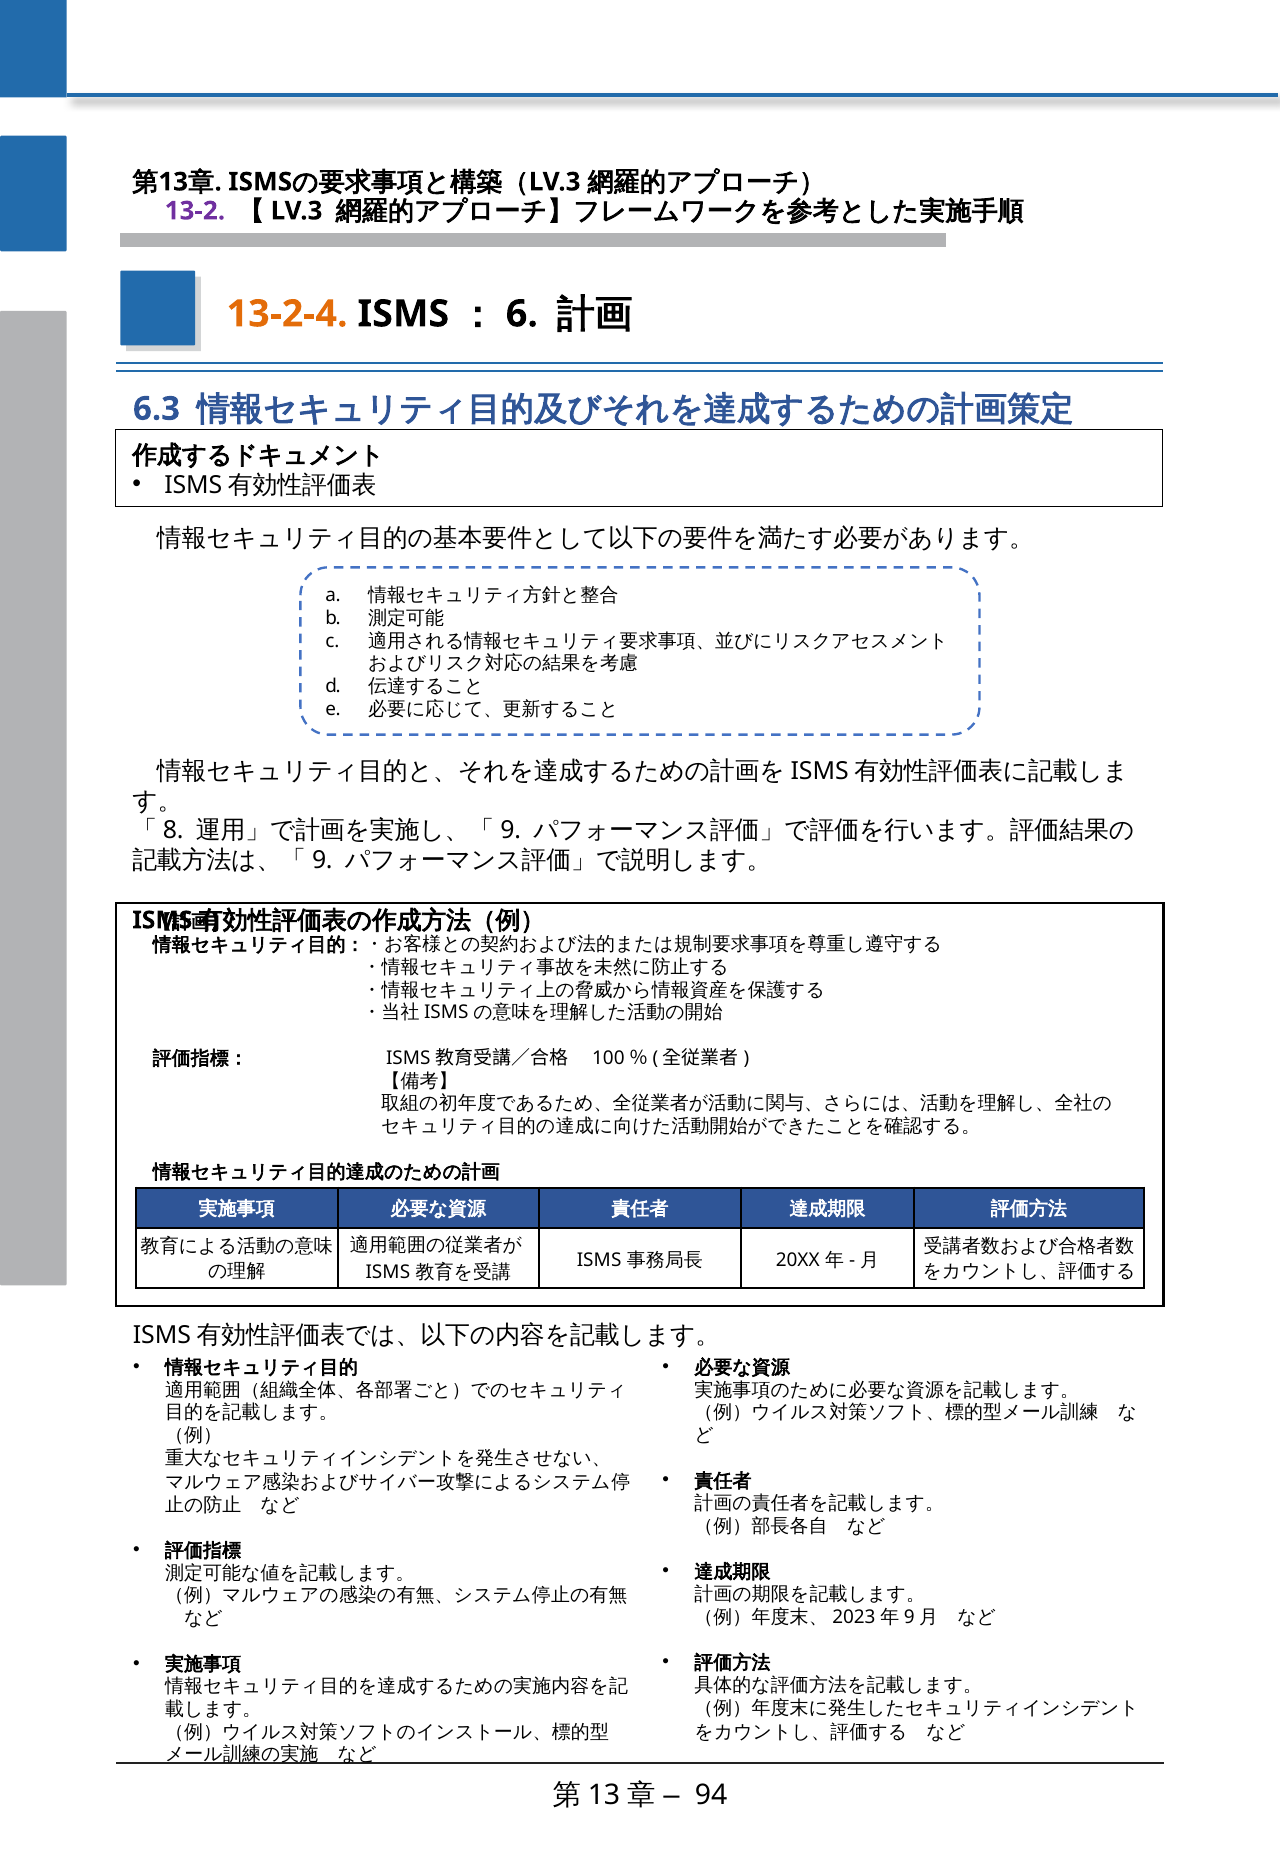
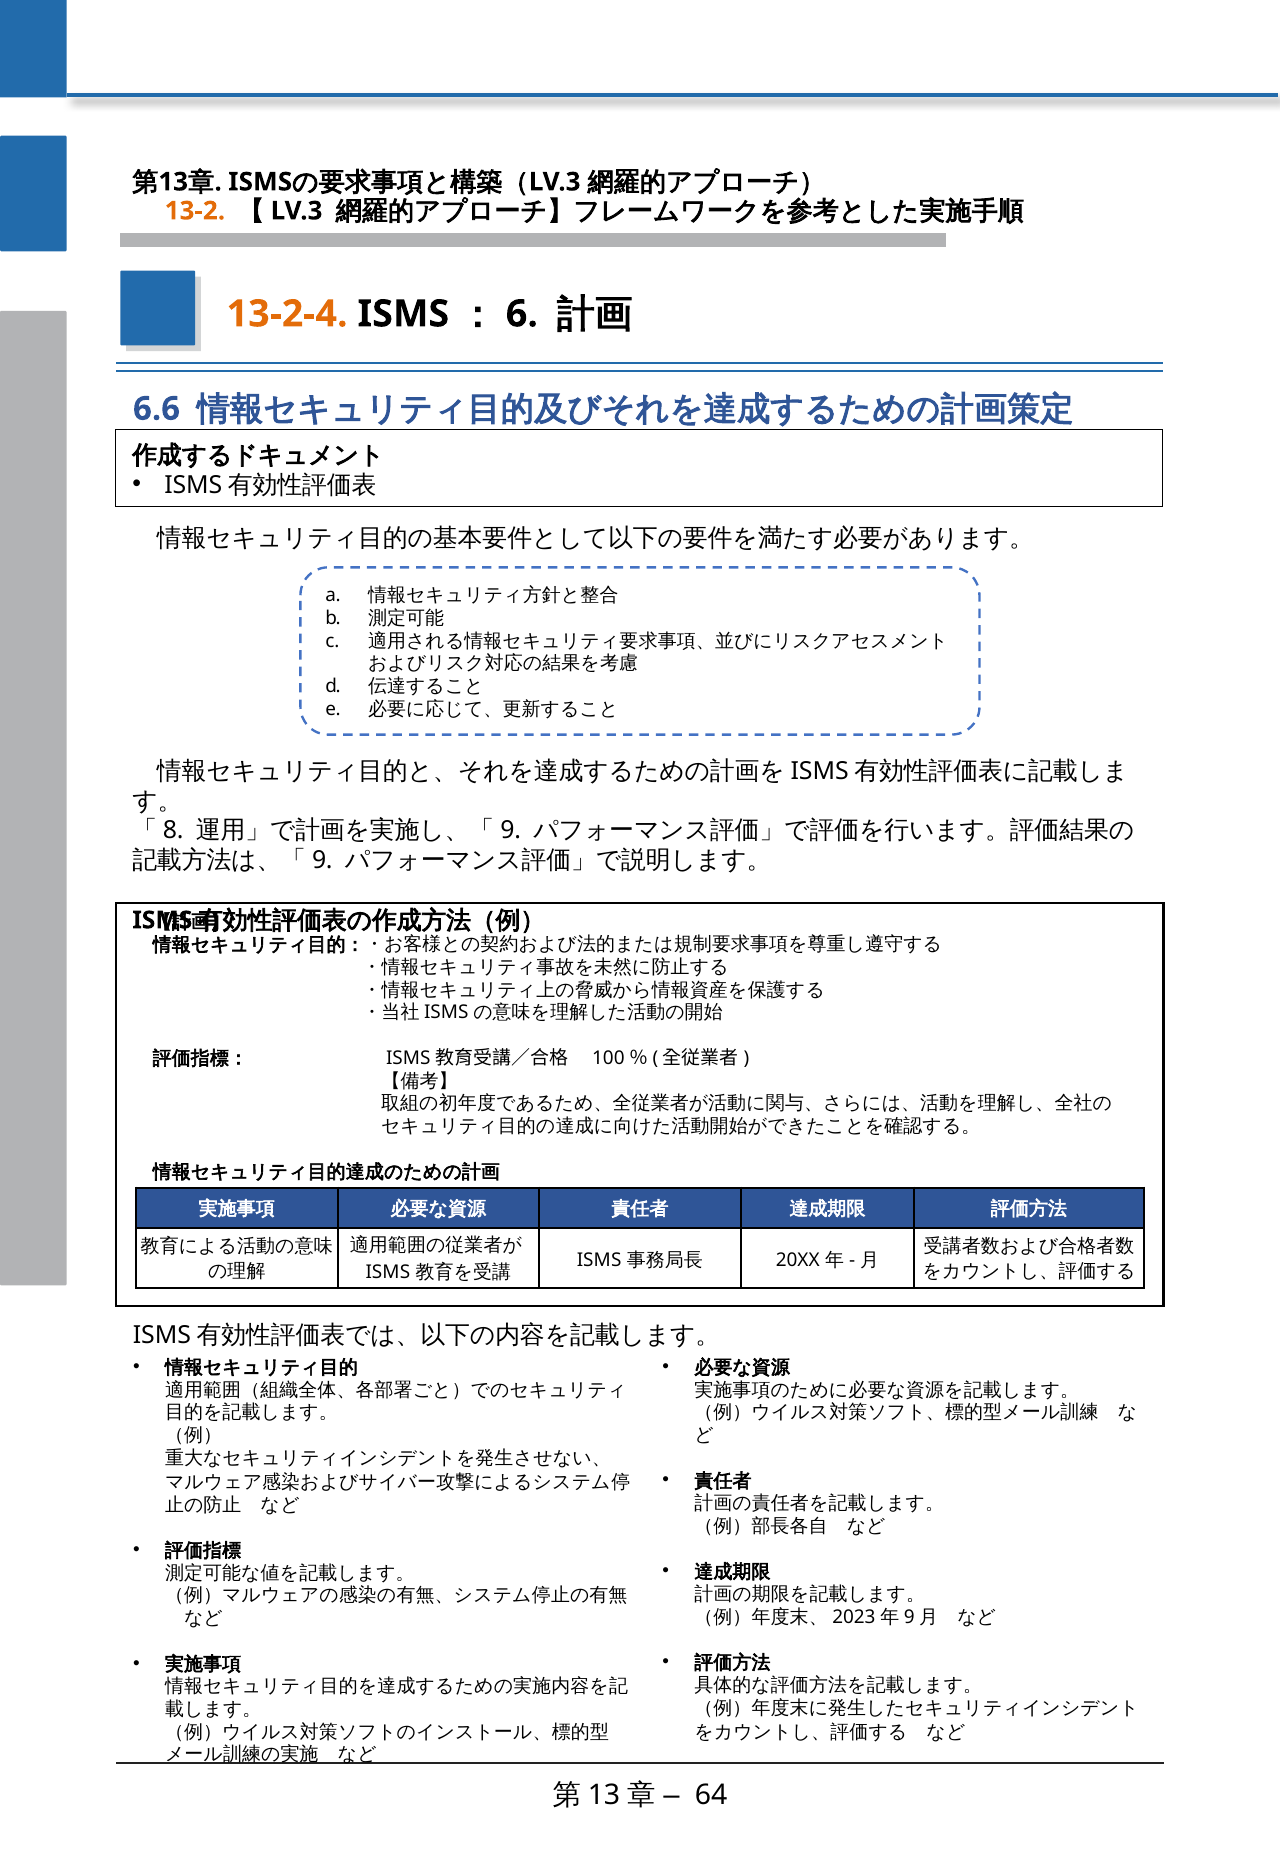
13-2 colour: purple -> orange (195, 211)
6.3: 6.3 -> 6.6 (157, 409)
94: 94 -> 64 (711, 1795)
